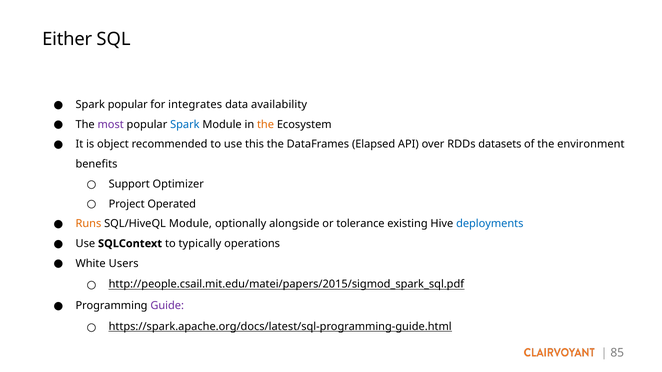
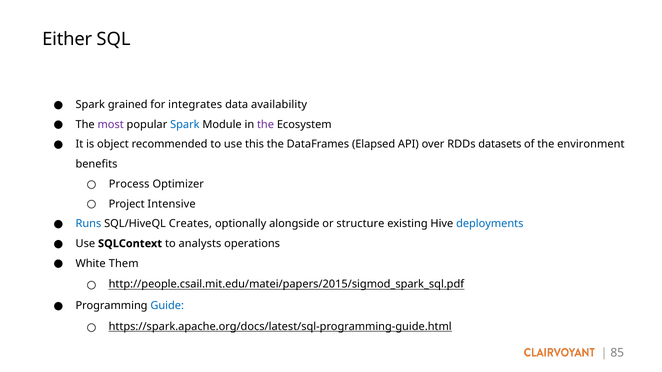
Spark popular: popular -> grained (128, 105)
the colour: orange -> purple (266, 125)
Support: Support -> Process (129, 184)
Operated: Operated -> Intensive (172, 204)
Runs colour: orange -> blue (88, 224)
SQL/HiveQL Module: Module -> Creates (190, 224)
tolerance: tolerance -> structure (360, 224)
typically: typically -> analysts (200, 244)
Users: Users -> Them (124, 264)
Guide colour: purple -> blue (167, 306)
